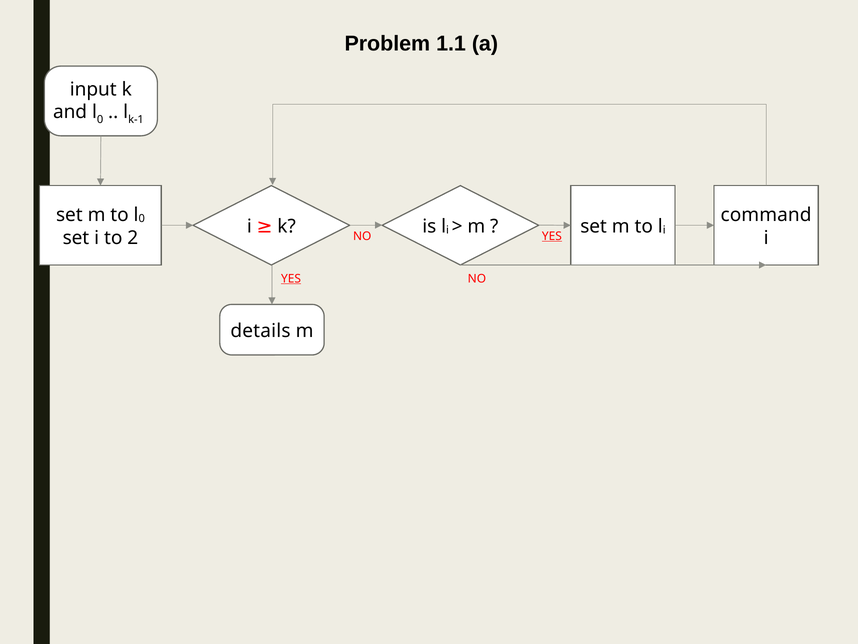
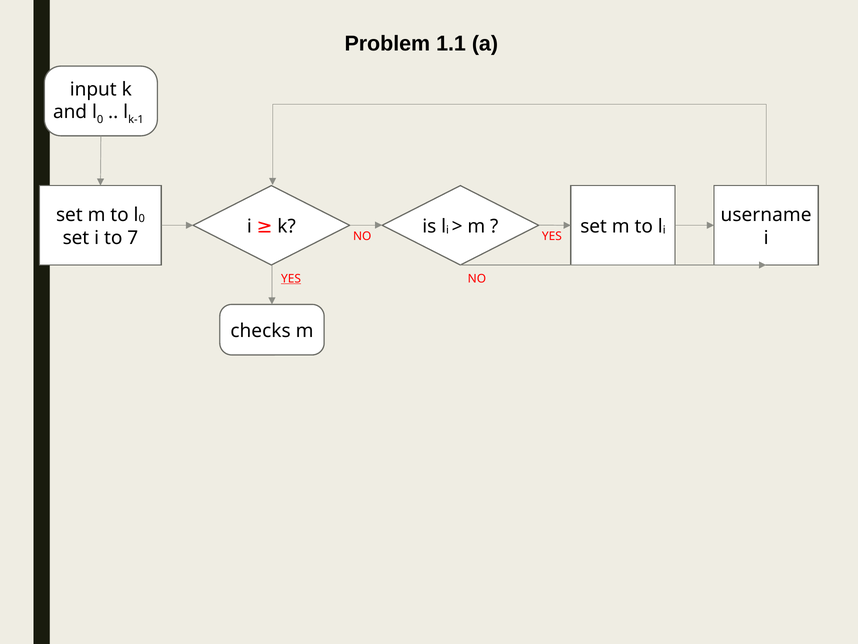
command: command -> username (766, 215)
2: 2 -> 7 (133, 238)
YES underline: present -> none (552, 236)
details: details -> checks (261, 331)
